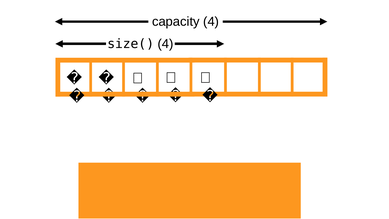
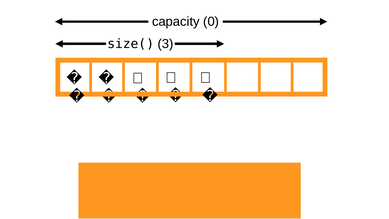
capacity 4: 4 -> 0 (211, 22)
size( 4: 4 -> 3 (166, 44)
